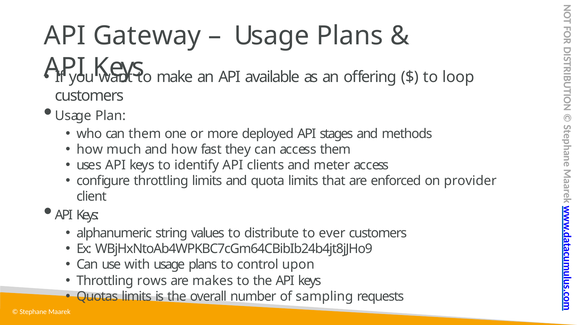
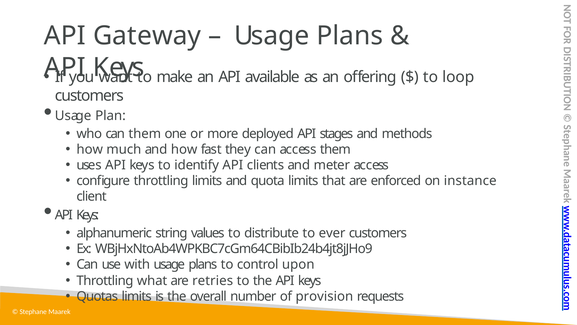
provider: provider -> instance (470, 181)
rows: rows -> what (152, 280)
makes: makes -> retries (213, 280)
sampling: sampling -> provision (324, 296)
